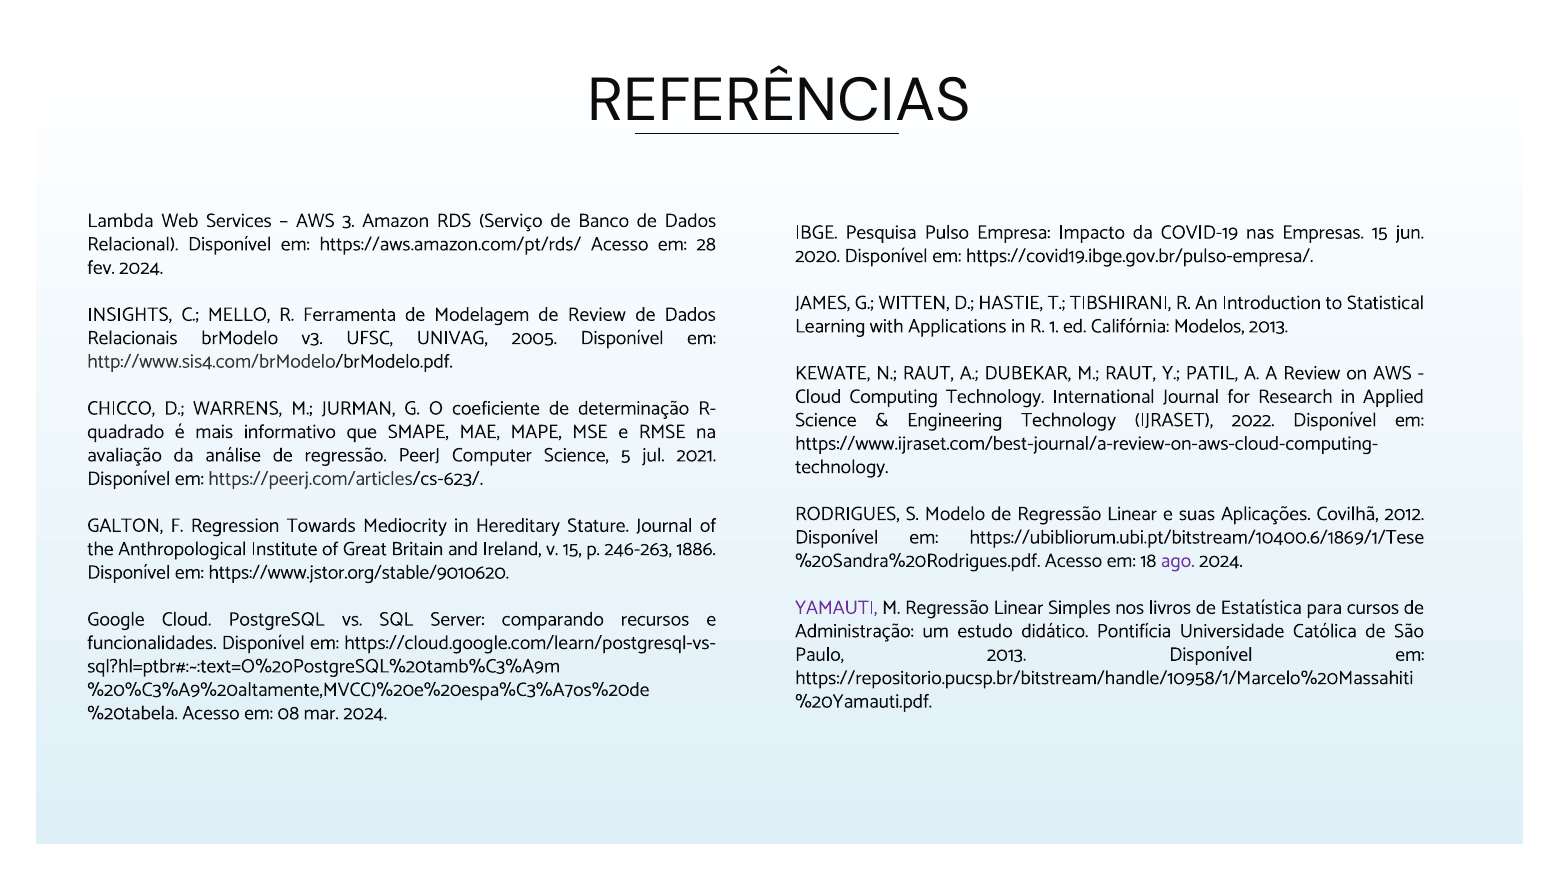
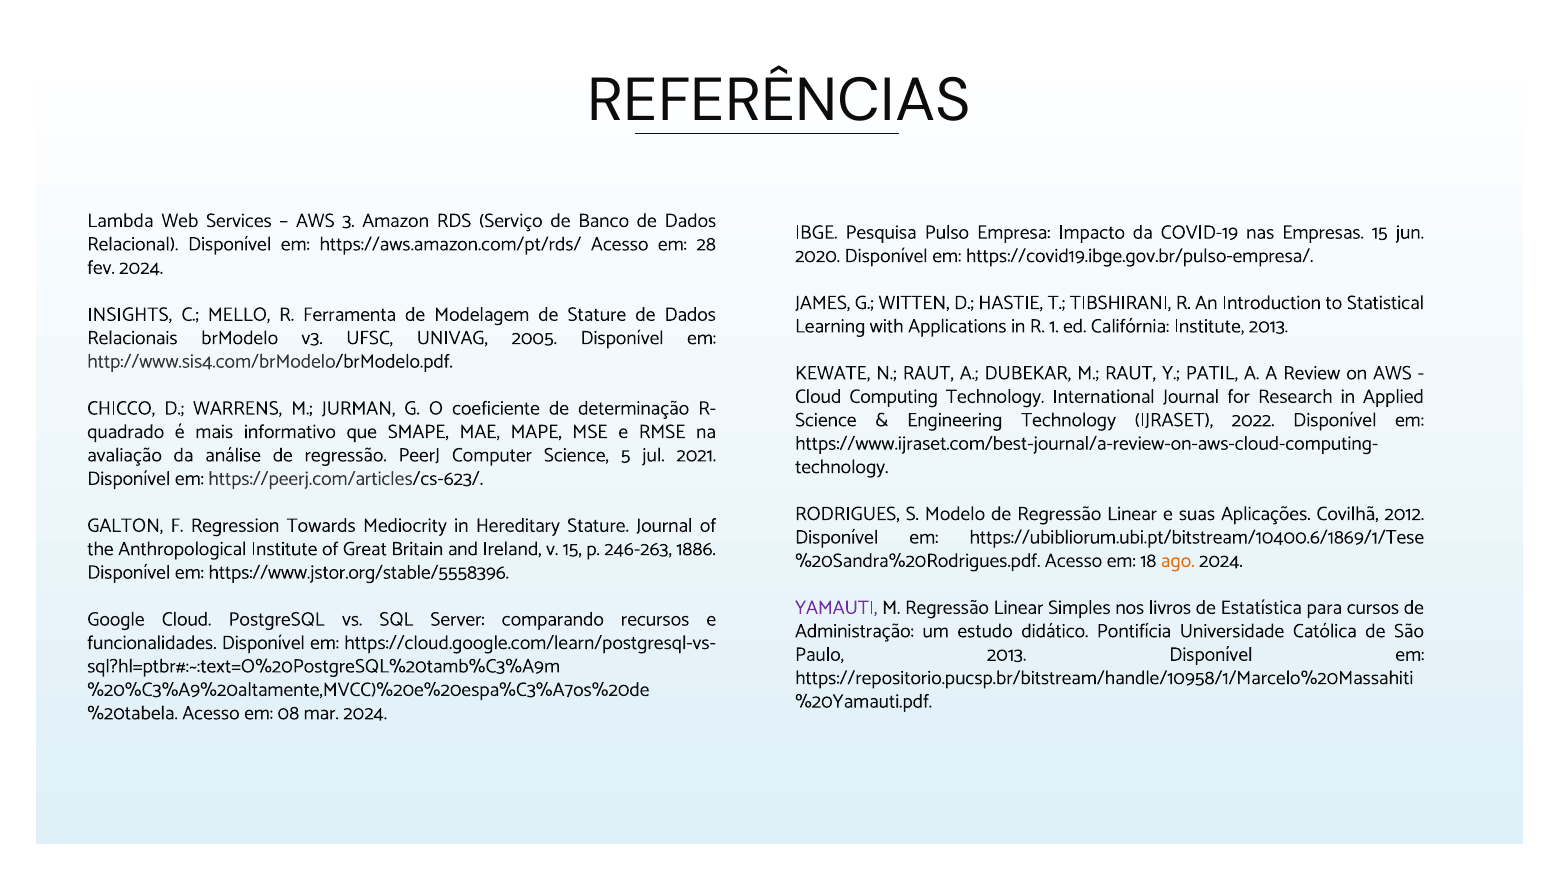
de Review: Review -> Stature (597, 314)
Califórnia Modelos: Modelos -> Institute (1209, 326)
ago colour: purple -> orange (1178, 561)
https://www.jstor.org/stable/9010620: https://www.jstor.org/stable/9010620 -> https://www.jstor.org/stable/5558396 (359, 572)
